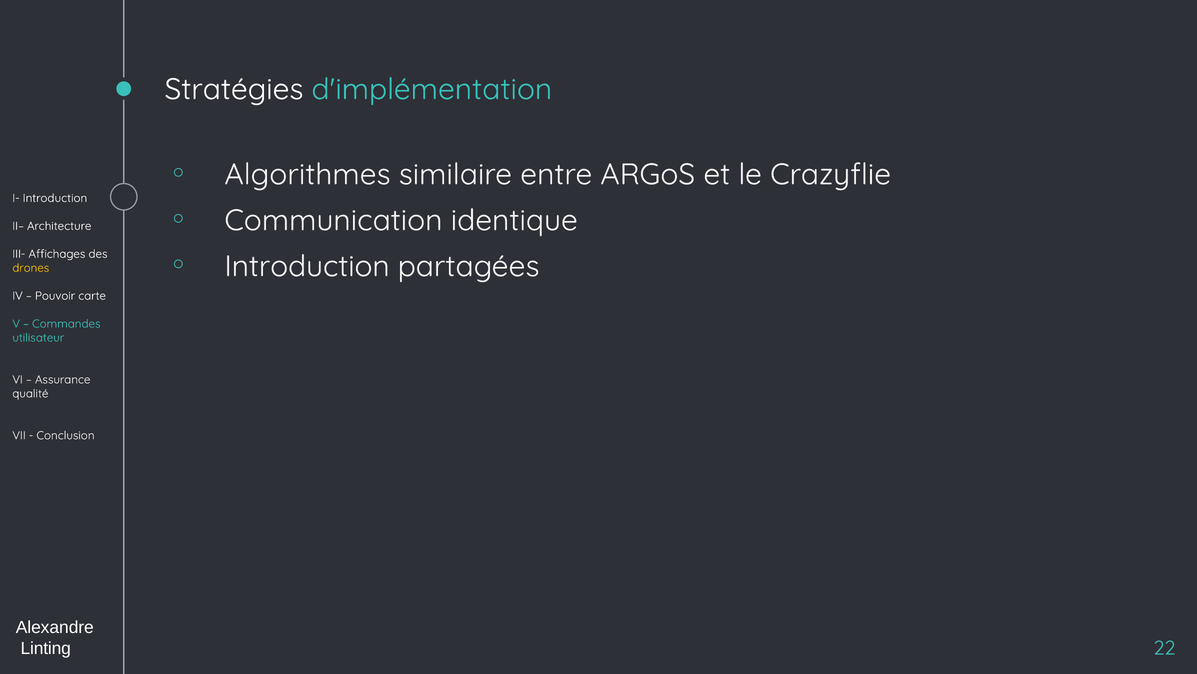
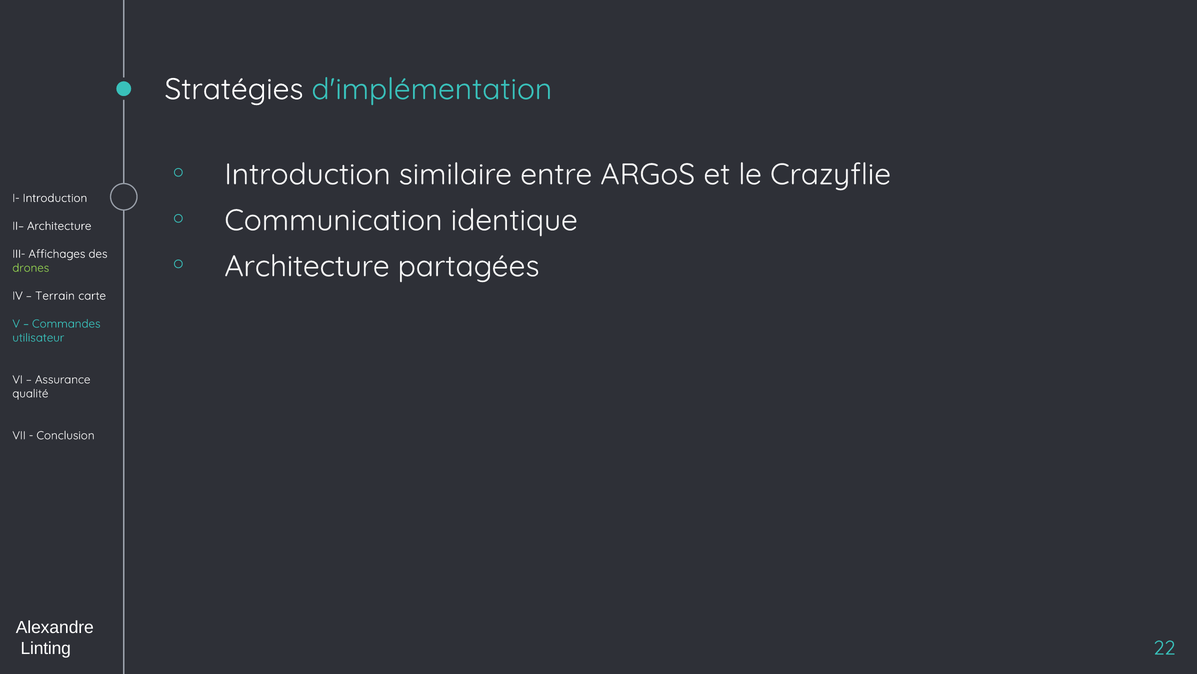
Algorithmes: Algorithmes -> Introduction (308, 174)
Introduction: Introduction -> Architecture (307, 266)
drones colour: yellow -> light green (31, 268)
Pouvoir: Pouvoir -> Terrain (55, 296)
